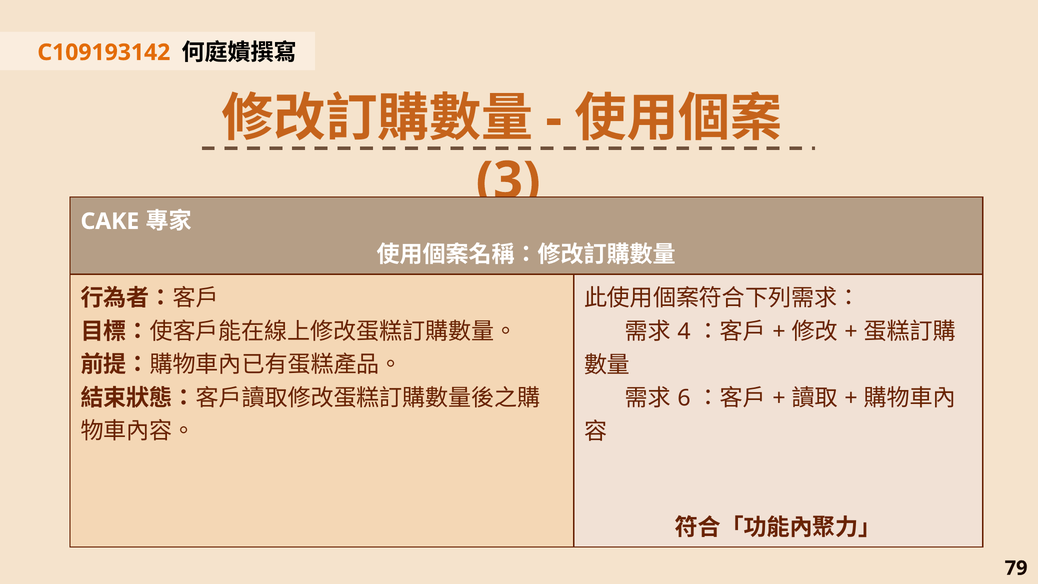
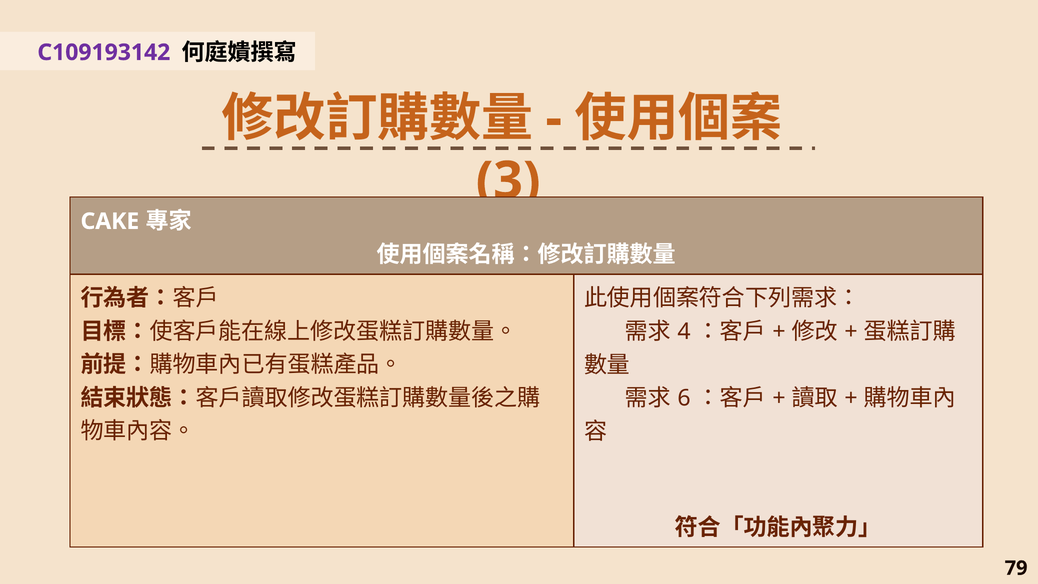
C109193142 colour: orange -> purple (104, 52)
